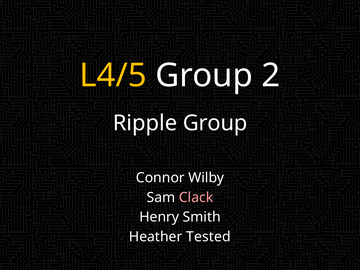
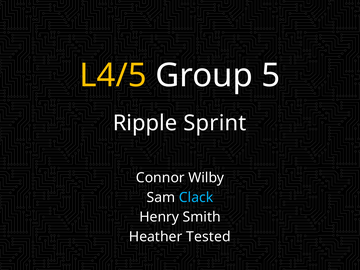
2: 2 -> 5 (271, 76)
Ripple Group: Group -> Sprint (215, 123)
Clack colour: pink -> light blue (196, 197)
